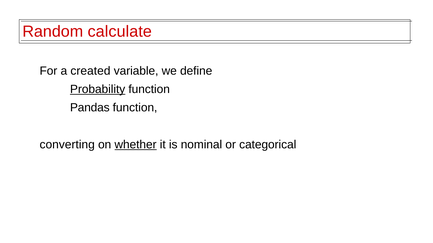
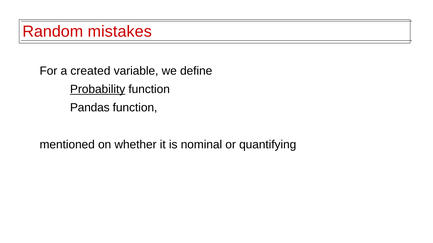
calculate: calculate -> mistakes (120, 32)
converting: converting -> mentioned (67, 145)
whether underline: present -> none (136, 145)
categorical: categorical -> quantifying (268, 145)
